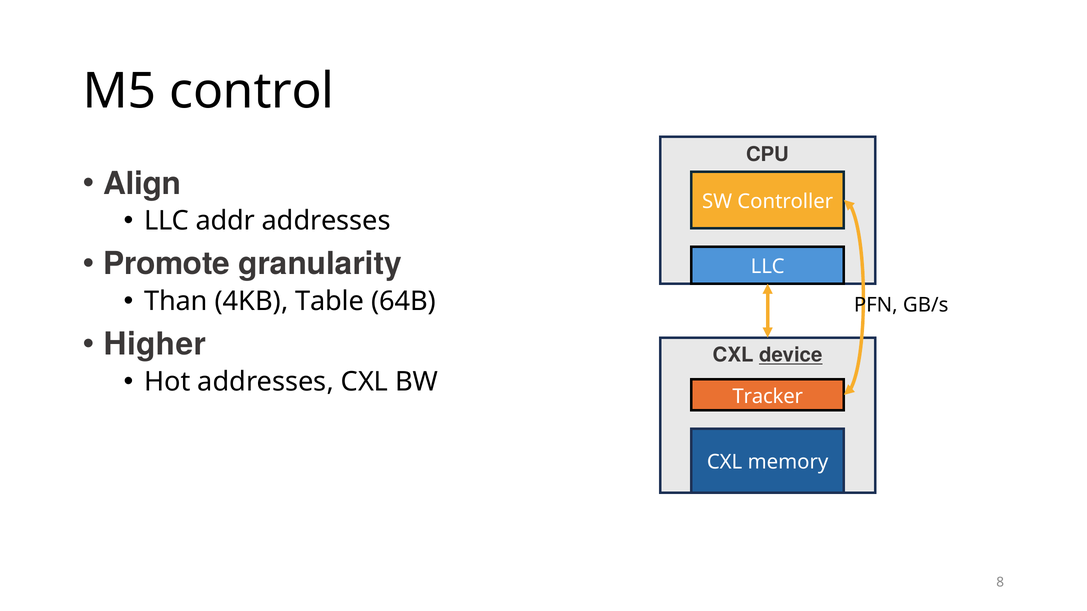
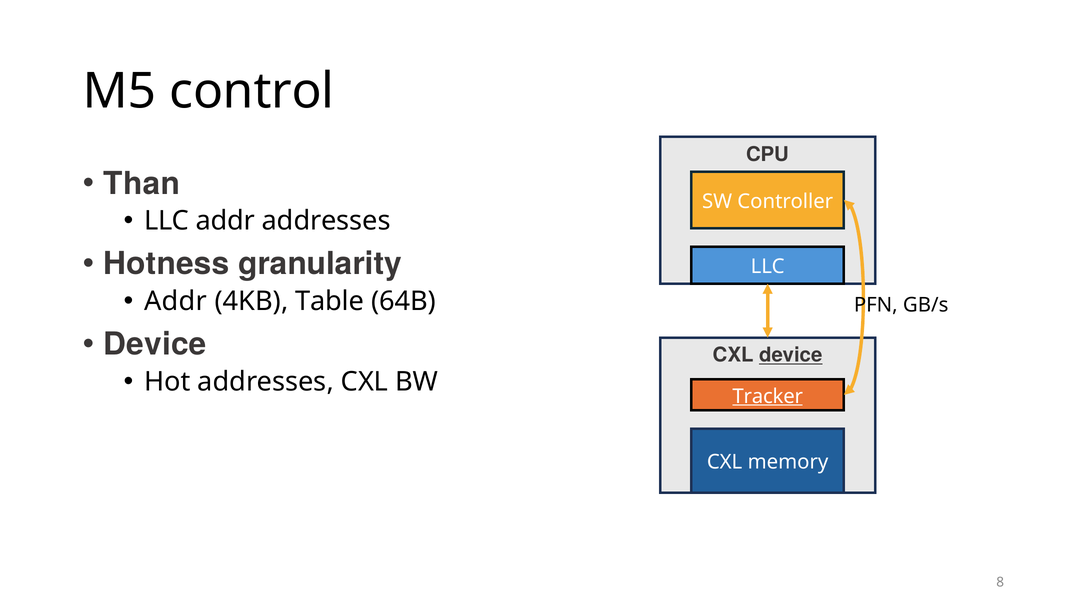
Align: Align -> Than (142, 184)
Promote: Promote -> Hotness (166, 264)
Than: Than -> Addr (176, 302)
Higher: Higher -> Device (155, 345)
Tracker underline: none -> present (768, 397)
